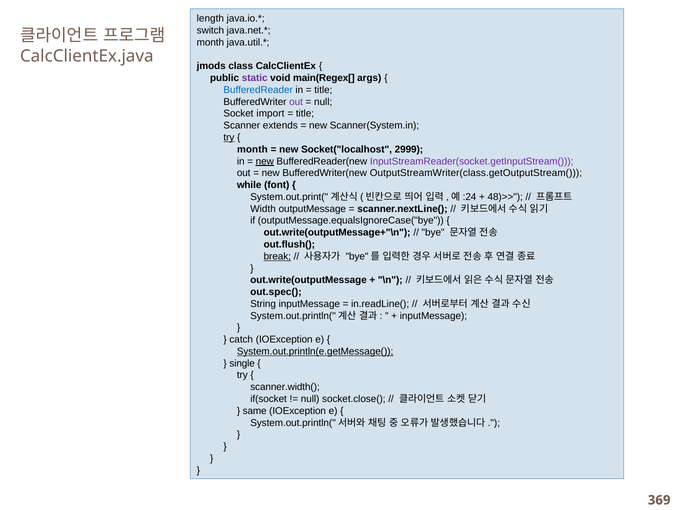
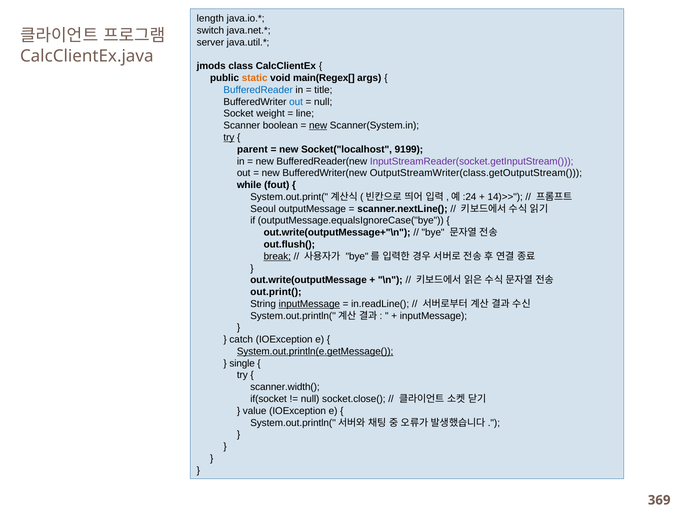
month: month -> server (210, 42)
static colour: purple -> orange (255, 78)
out colour: purple -> blue (296, 102)
import: import -> weight (271, 114)
title: title -> line (305, 114)
extends: extends -> boolean (280, 126)
new underline: none -> present (318, 126)
month: month -> parent (252, 149)
2999: 2999 -> 9199 (409, 149)
new underline: present -> none (265, 161)
font: font -> fout (277, 185)
48)>>: 48)>> -> 14)>> (505, 197)
Width: Width -> Seoul (263, 209)
out.spec(: out.spec( -> out.print( (276, 292)
inputMessage underline: none -> present (309, 304)
same: same -> value (255, 411)
